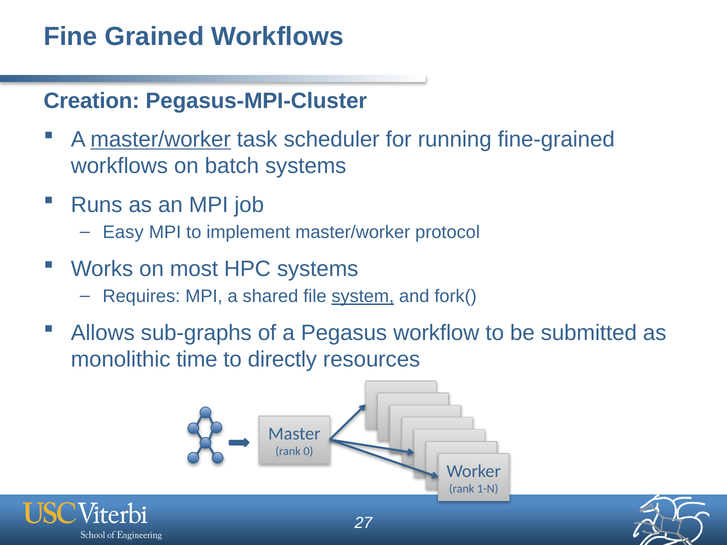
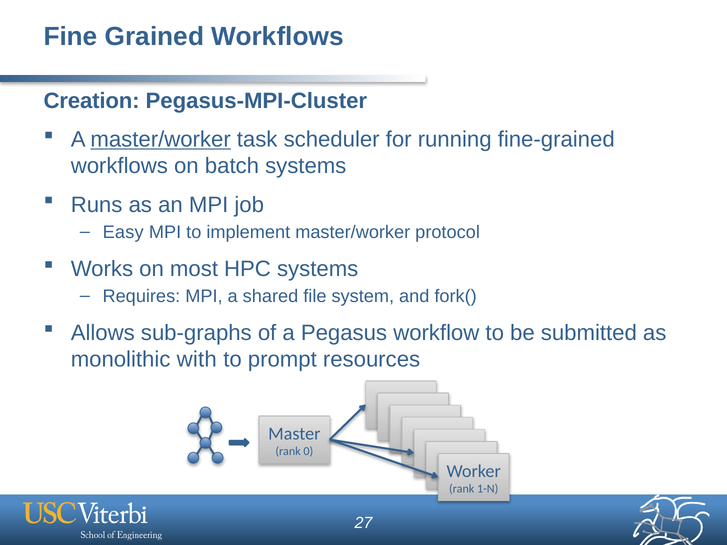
system underline: present -> none (363, 297)
time: time -> with (197, 360)
directly: directly -> prompt (282, 360)
